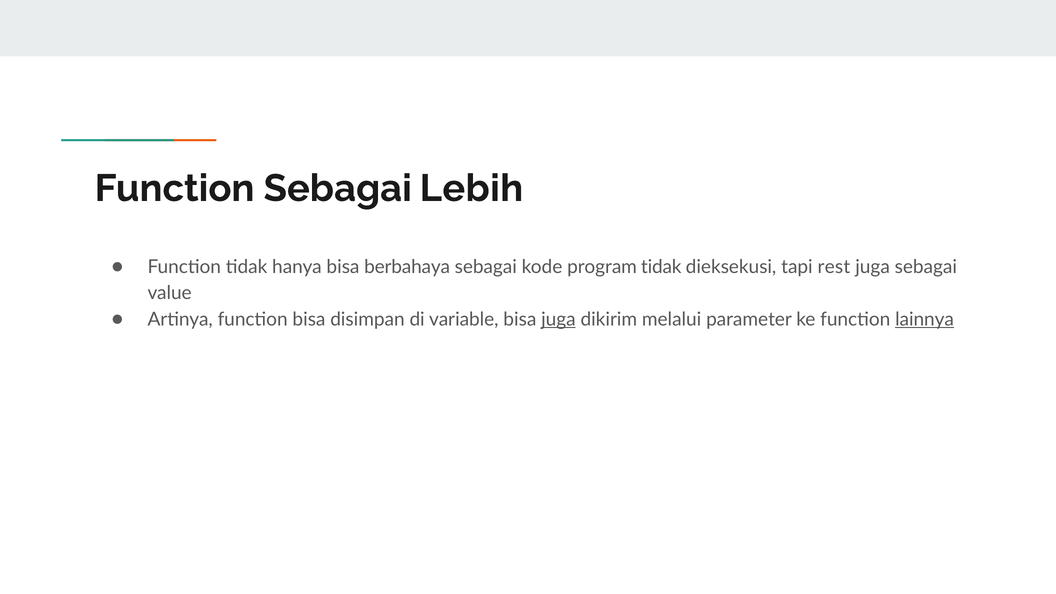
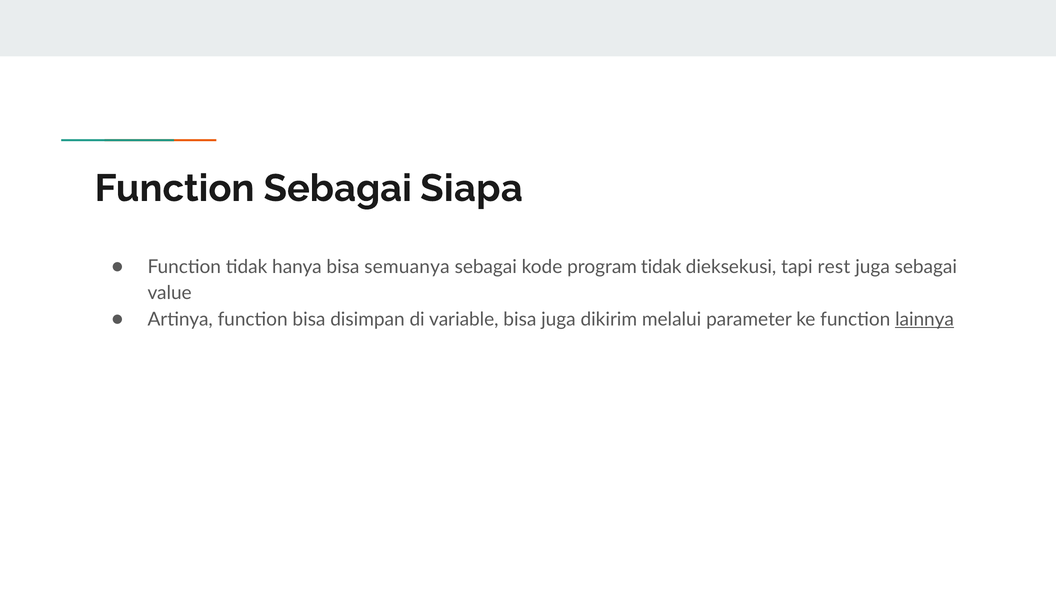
Lebih: Lebih -> Siapa (471, 188)
berbahaya: berbahaya -> semuanya (407, 267)
juga underline: present -> none (558, 319)
